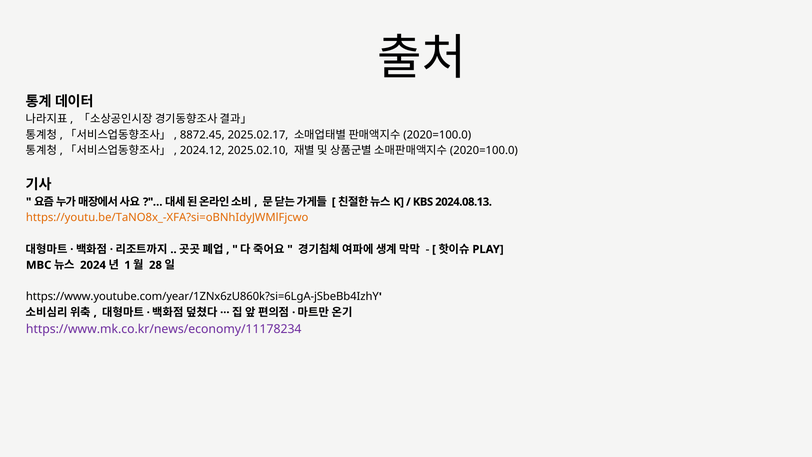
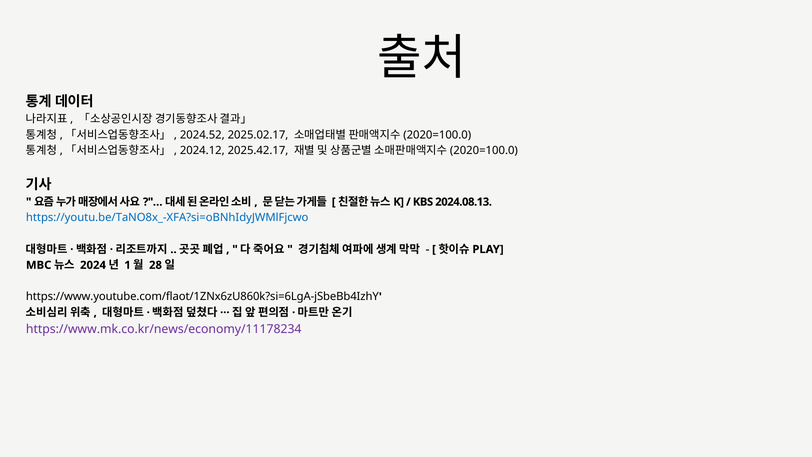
8872.45: 8872.45 -> 2024.52 (202, 135)
2025.02.10: 2025.02.10 -> 2025.42.17 (258, 151)
https://youtu.be/TaNO8x_-XFA?si=oBNhIdyJWMlFjcwo colour: orange -> blue (167, 218)
https://www.youtube.com/year/1ZNx6zU860k?si=6LgA-jSbeBb4IzhY: https://www.youtube.com/year/1ZNx6zU860k?si=6LgA-jSbeBb4IzhY -> https://www.youtube.com/flaot/1ZNx6zU860k?si=6LgA-jSbeBb4IzhY (202, 297)
